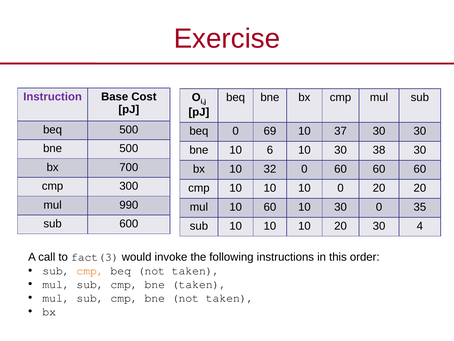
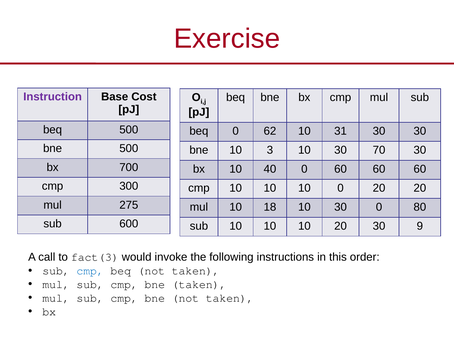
69: 69 -> 62 (270, 131)
37: 37 -> 31 (341, 131)
6: 6 -> 3 (270, 150)
38: 38 -> 70 (379, 150)
32: 32 -> 40 (270, 169)
990: 990 -> 275 (129, 205)
10 60: 60 -> 18 (270, 207)
35: 35 -> 80 (420, 207)
4: 4 -> 9 (420, 226)
cmp colour: orange -> blue (90, 270)
